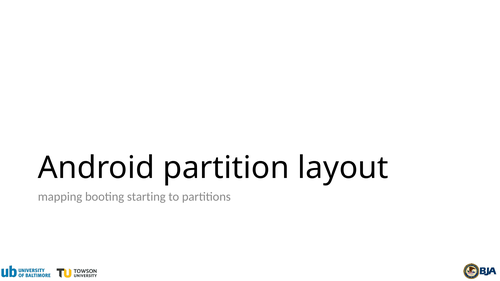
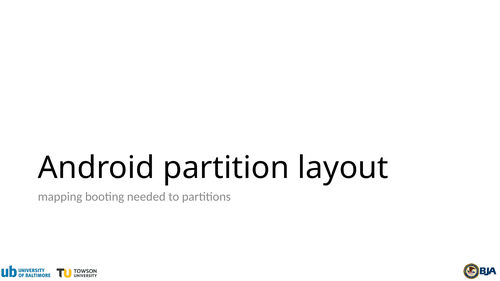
starting: starting -> needed (146, 197)
